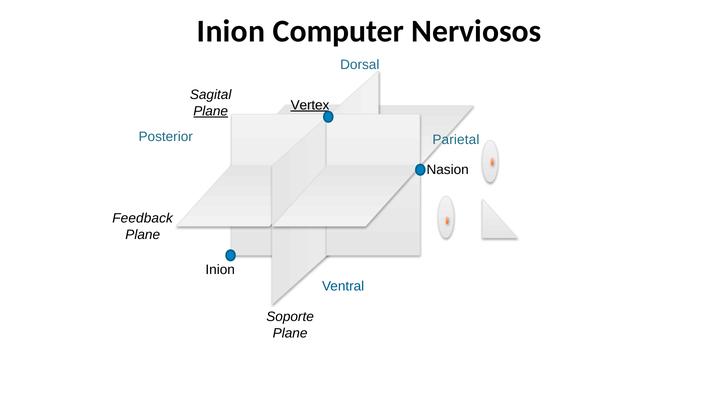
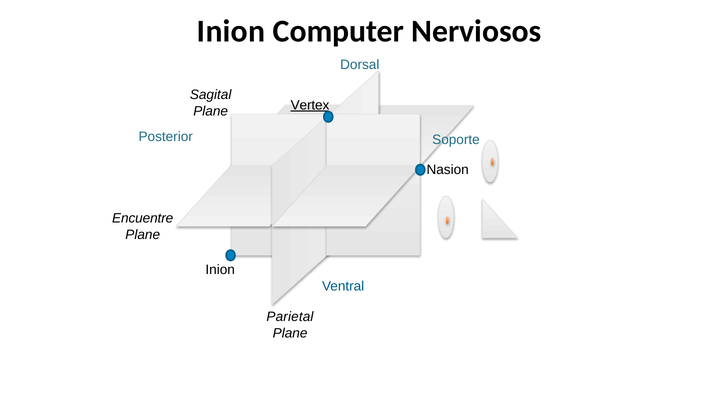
Plane underline: present -> none (211, 111)
Parietal: Parietal -> Soporte (456, 140)
Feedback: Feedback -> Encuentre (143, 218)
Soporte: Soporte -> Parietal (290, 317)
